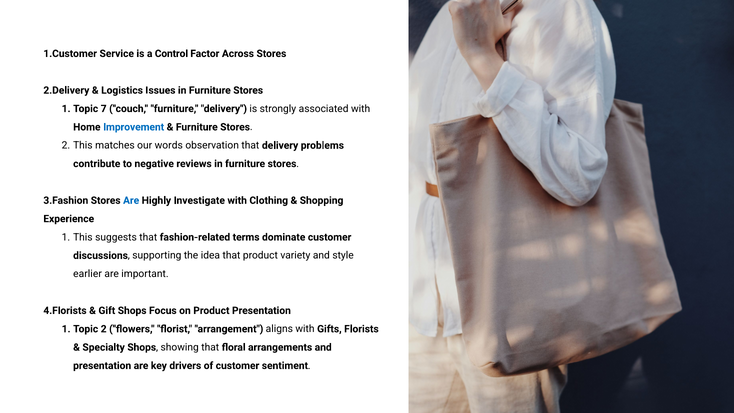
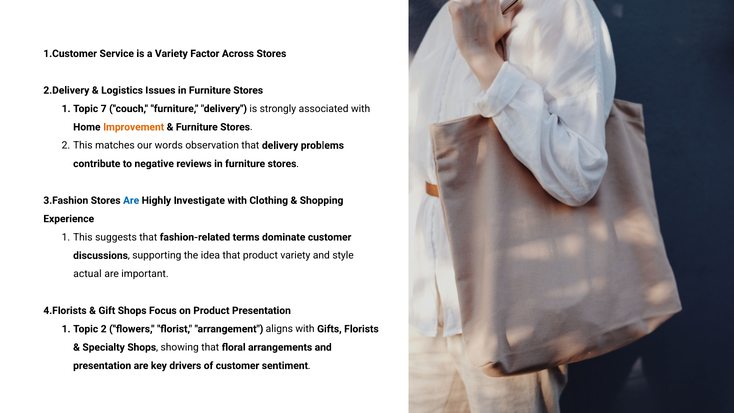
a Control: Control -> Variety (171, 54)
Improvement colour: blue -> orange (134, 127)
earlier: earlier -> actual (88, 274)
